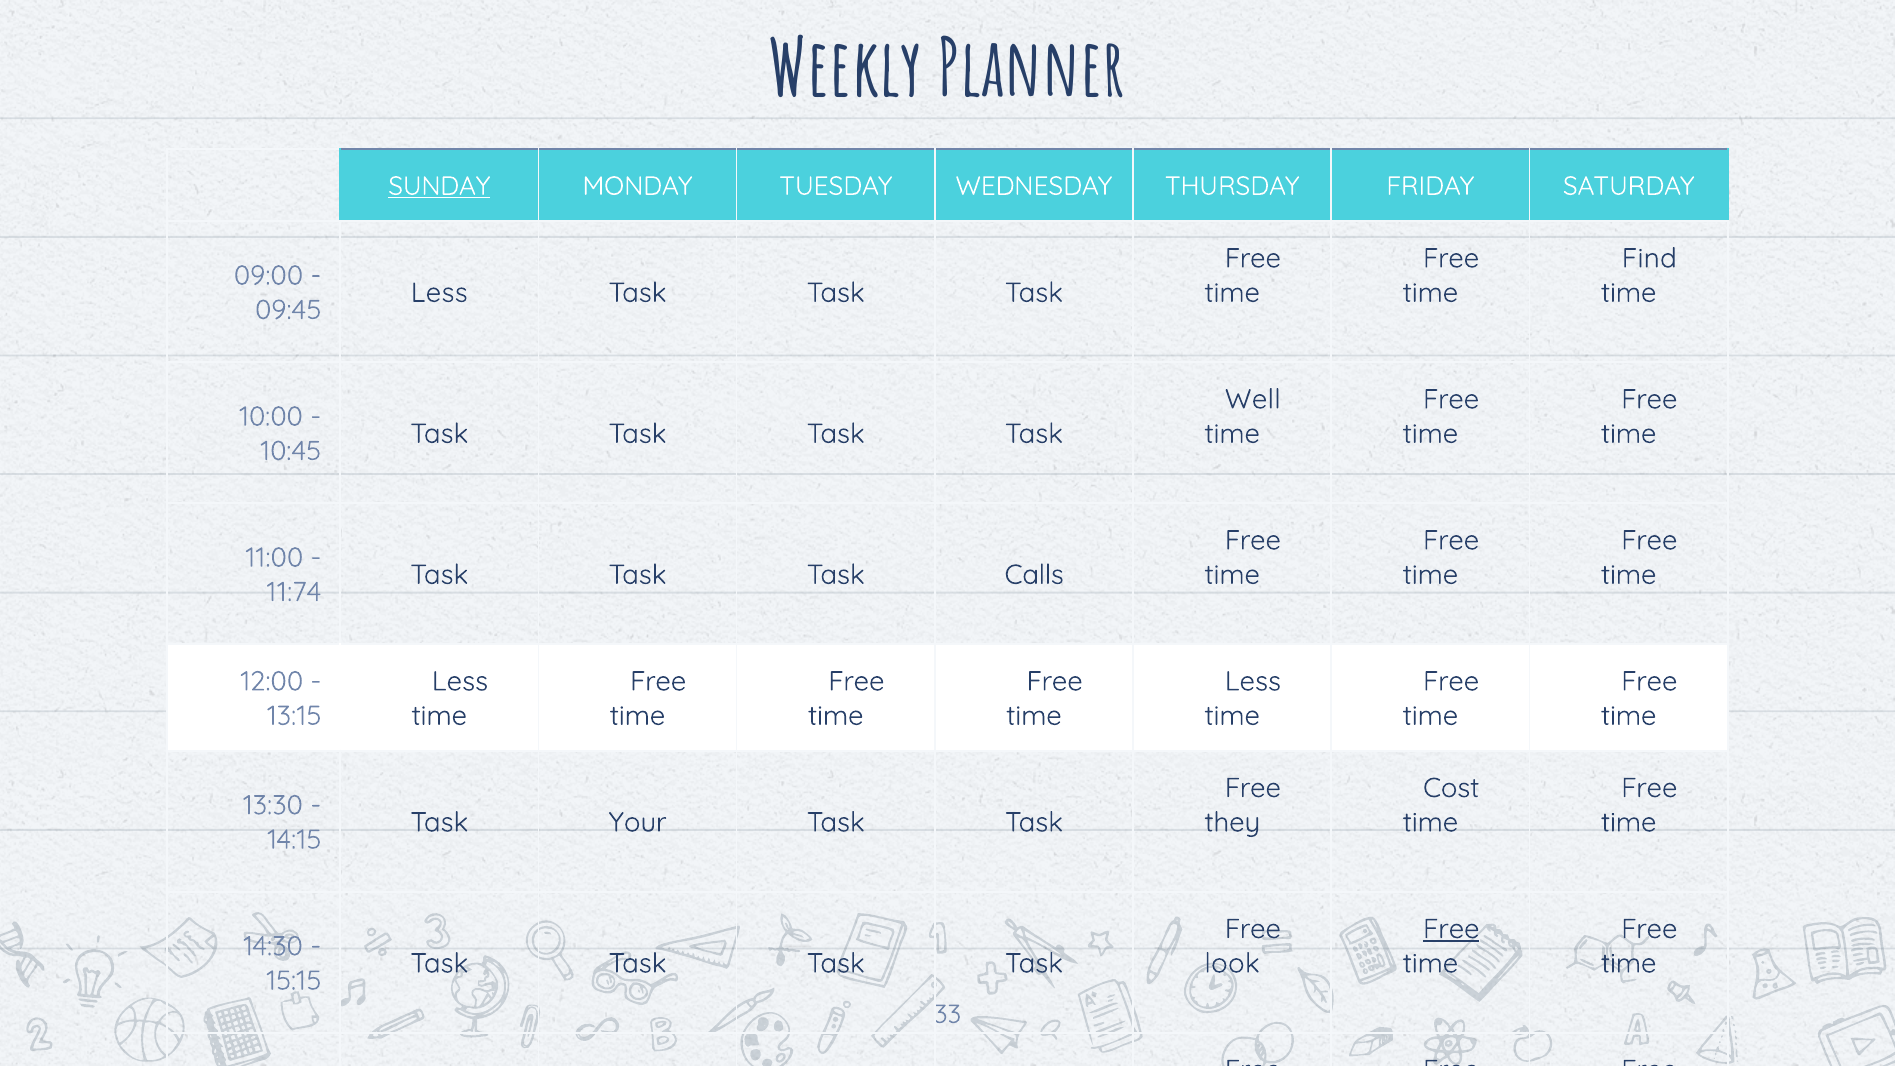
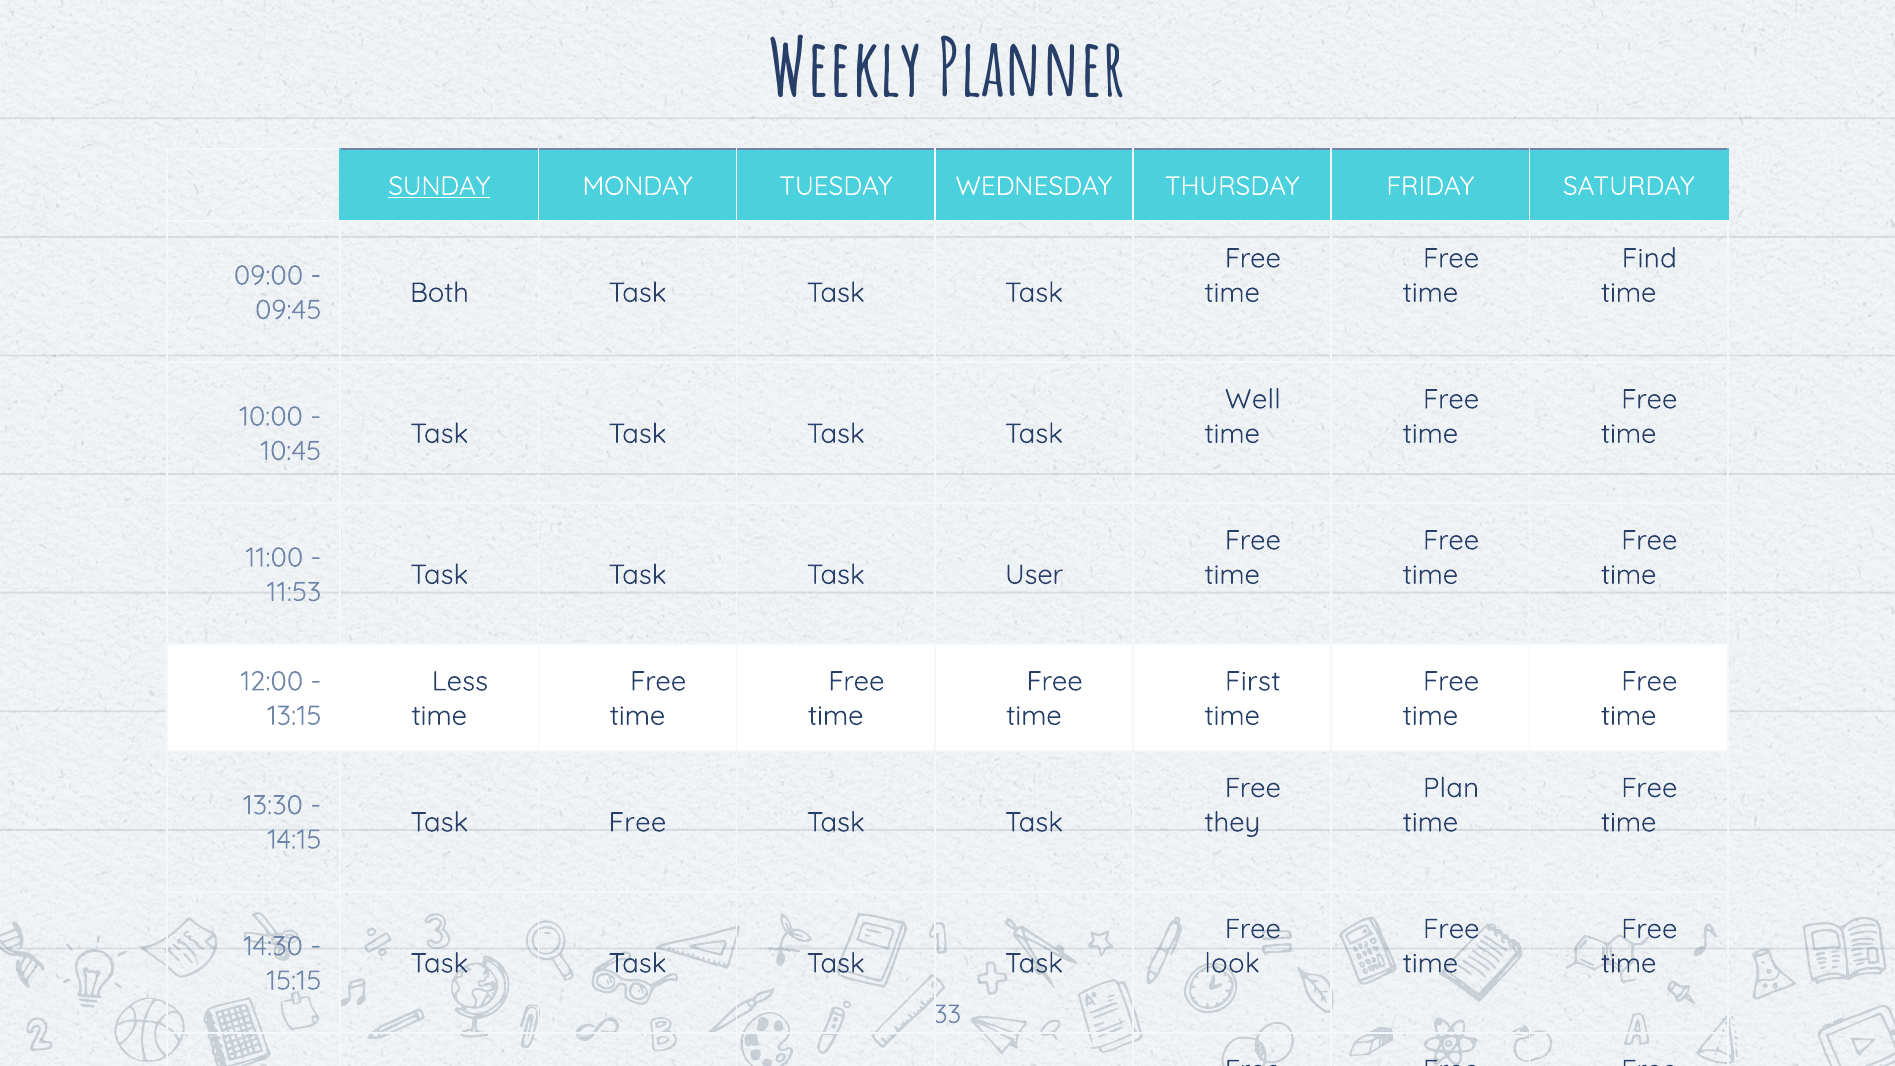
Less: Less -> Both (439, 293)
Calls: Calls -> User (1034, 575)
11:74: 11:74 -> 11:53 (294, 592)
Less: Less -> First (1253, 681)
Cost: Cost -> Plan (1451, 788)
Task Your: Your -> Free (637, 822)
Free underline: present -> none (1451, 929)
